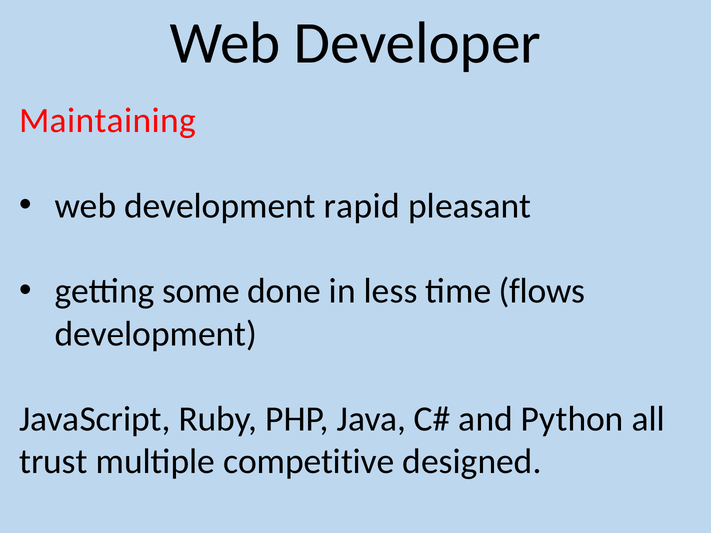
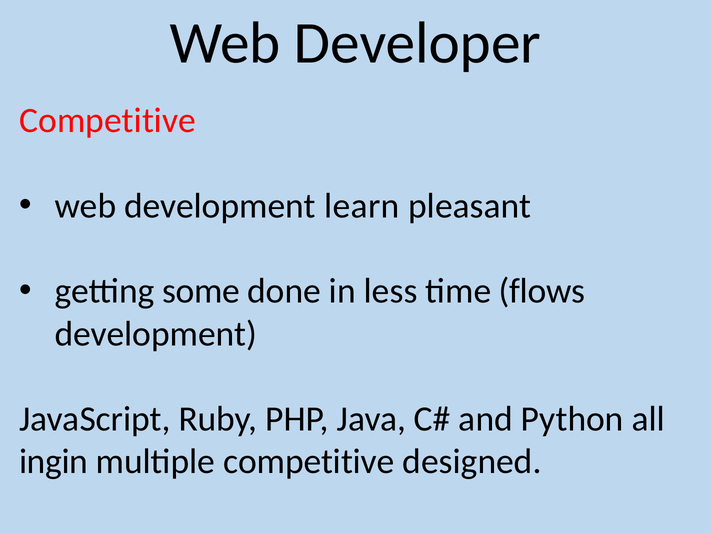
Maintaining: Maintaining -> Competitive (108, 121)
rapid: rapid -> learn (362, 206)
trust: trust -> ingin (54, 462)
